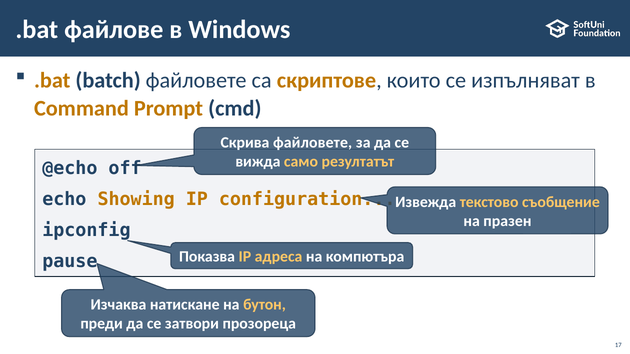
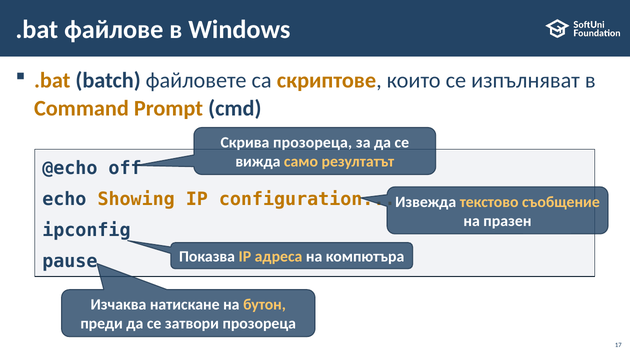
Скрива файловете: файловете -> прозореца (313, 143)
